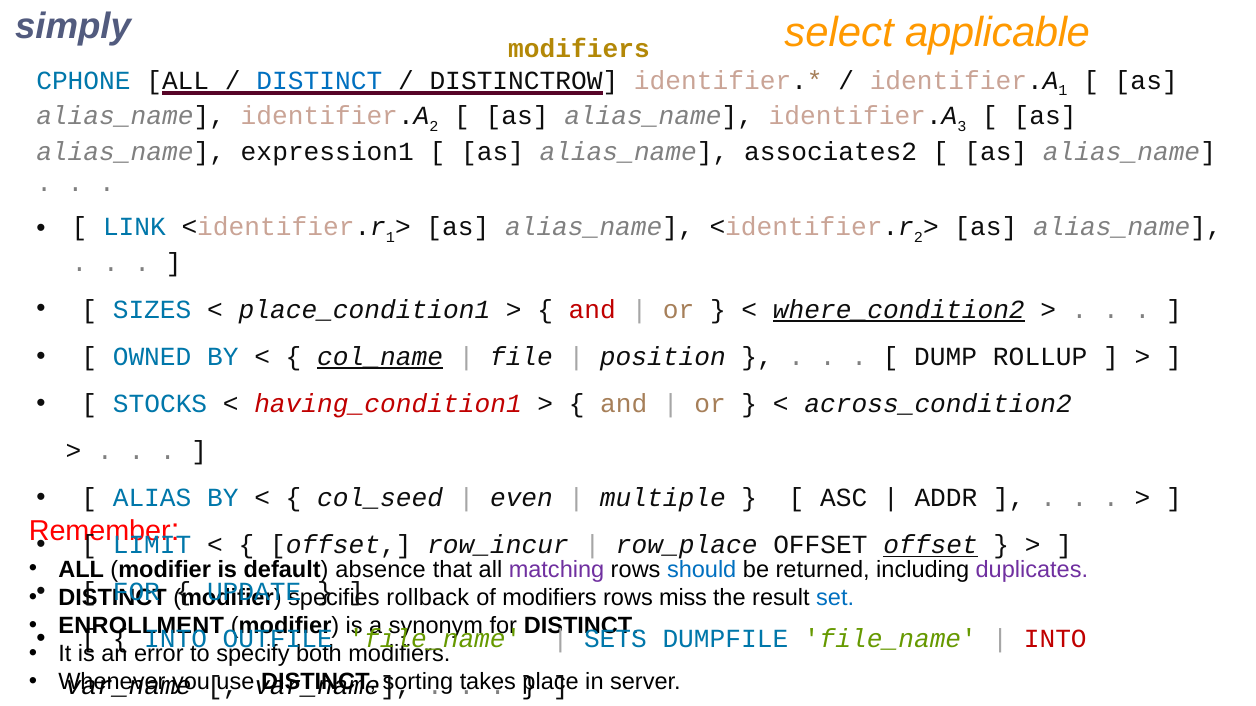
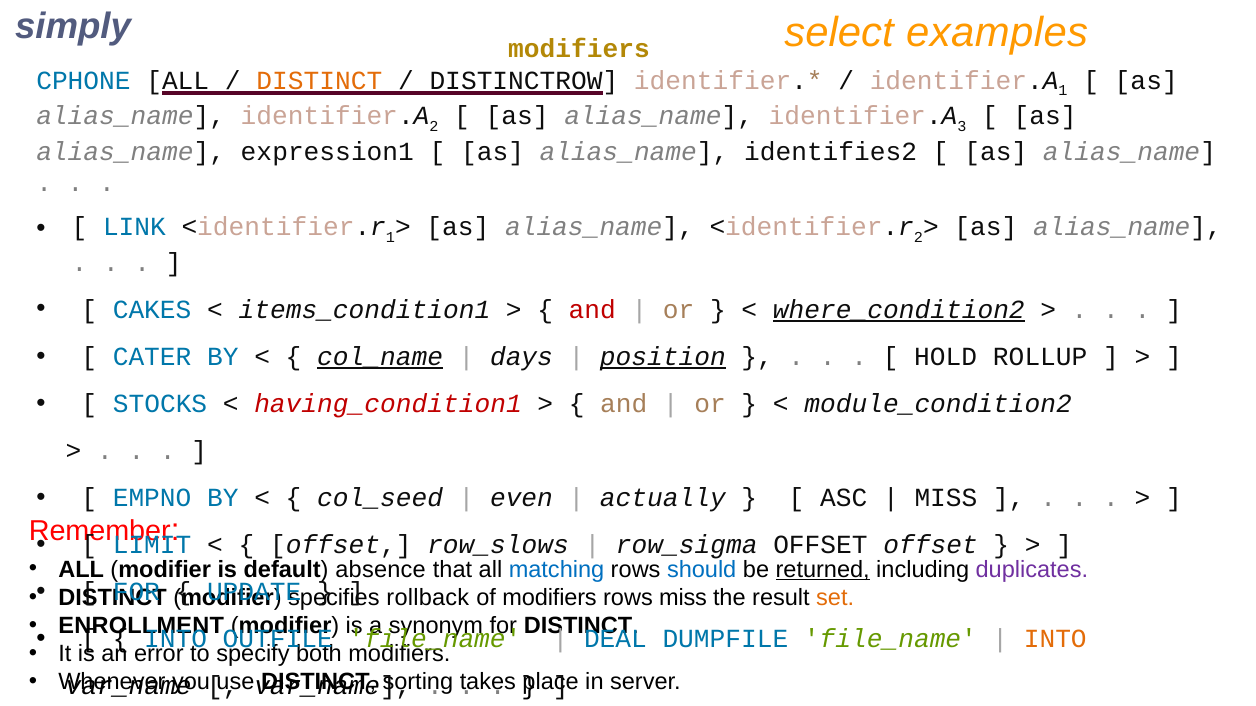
applicable: applicable -> examples (997, 33)
DISTINCT colour: blue -> orange (319, 80)
associates2: associates2 -> identifies2 (831, 152)
SIZES: SIZES -> CAKES (152, 310)
place_condition1: place_condition1 -> items_condition1 (364, 310)
OWNED: OWNED -> CATER (152, 357)
file: file -> days (521, 357)
position underline: none -> present (663, 357)
DUMP: DUMP -> HOLD (946, 357)
across_condition2: across_condition2 -> module_condition2 (938, 404)
ALIAS: ALIAS -> EMPNO (152, 498)
multiple: multiple -> actually (663, 498)
ADDR: ADDR -> MISS (946, 498)
row_incur: row_incur -> row_slows (498, 546)
row_place: row_place -> row_sigma (687, 546)
offset underline: present -> none (931, 546)
matching colour: purple -> blue (557, 570)
returned underline: none -> present (823, 570)
set colour: blue -> orange (835, 598)
SETS: SETS -> DEAL (615, 640)
INTO colour: red -> orange (1055, 640)
